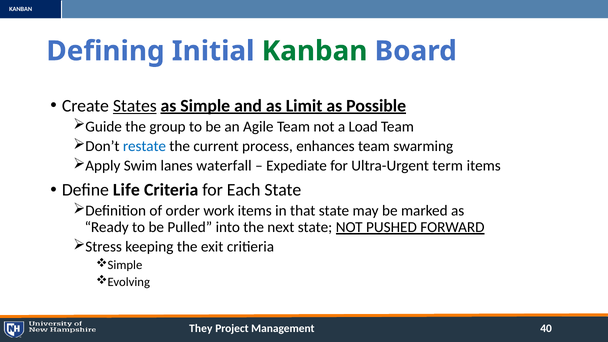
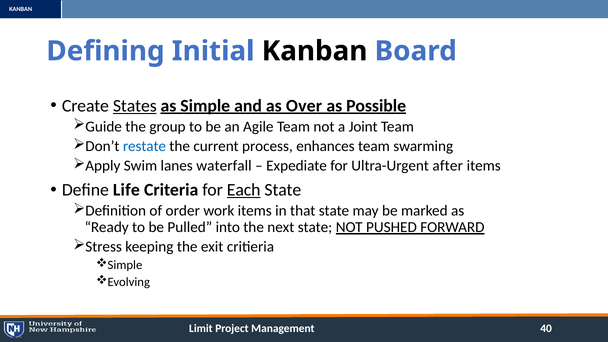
Kanban colour: green -> black (315, 51)
Limit: Limit -> Over (304, 106)
Load: Load -> Joint (363, 127)
term: term -> after (448, 166)
Each underline: none -> present (244, 190)
They: They -> Limit (201, 329)
